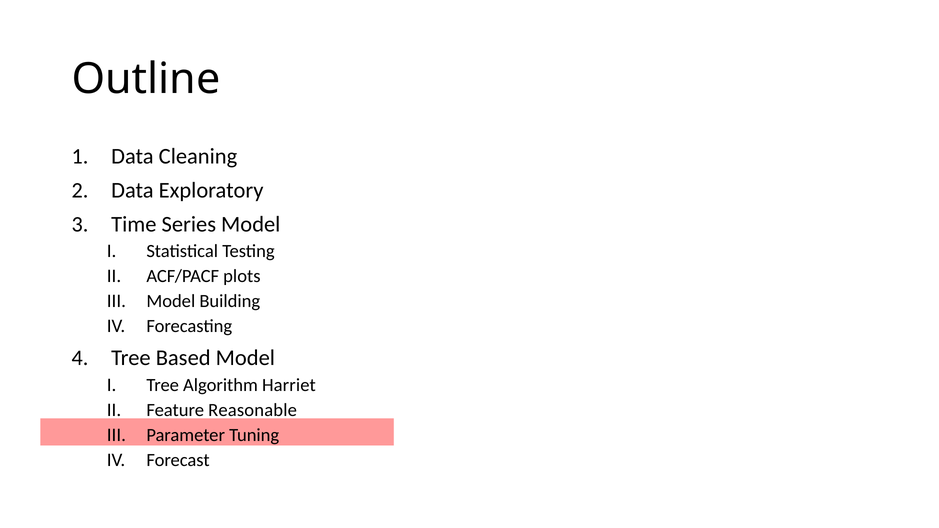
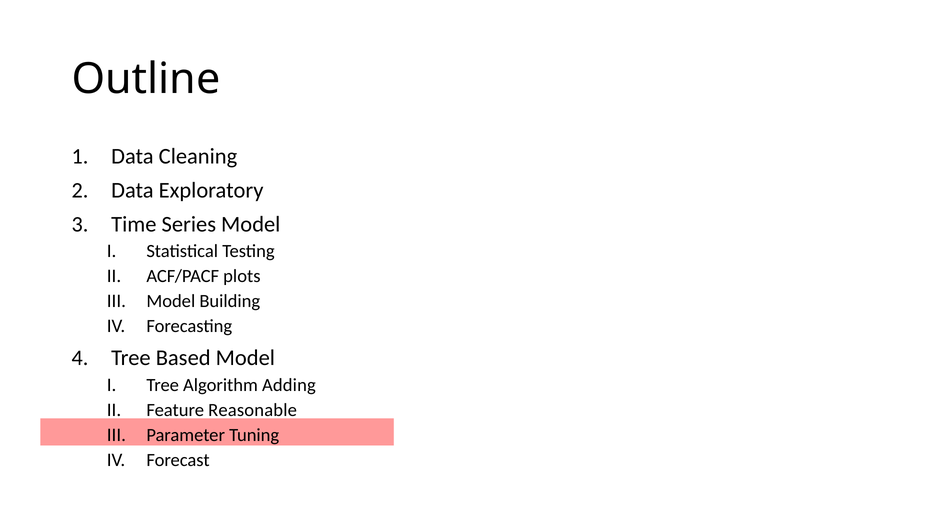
Harriet: Harriet -> Adding (289, 385)
